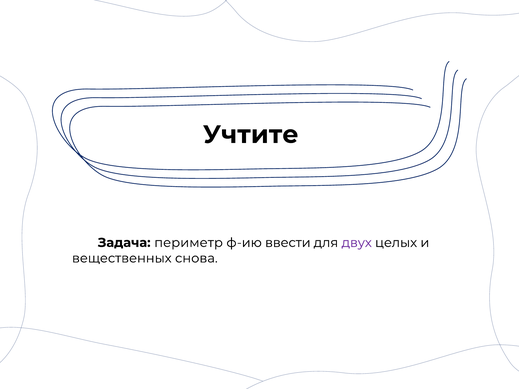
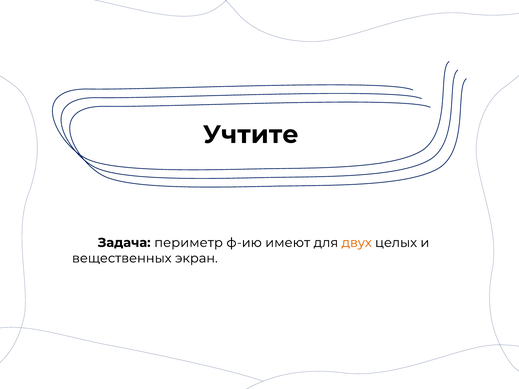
ввести: ввести -> имеют (288, 243)
двух colour: purple -> orange (357, 243)
снова: снова -> экран (196, 258)
